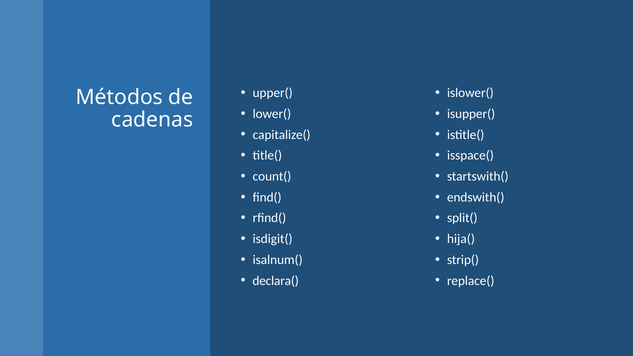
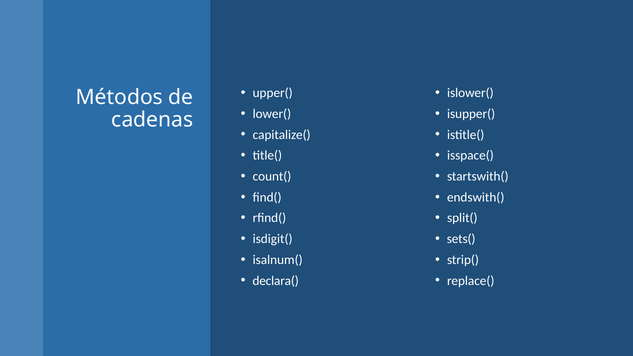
hija(: hija( -> sets( (461, 239)
